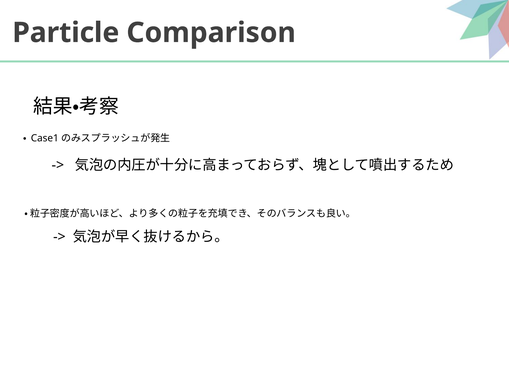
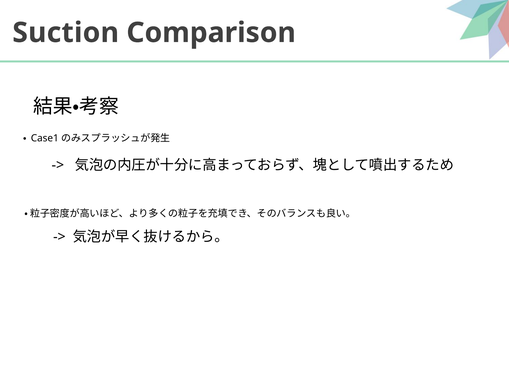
Particle: Particle -> Suction (66, 33)
